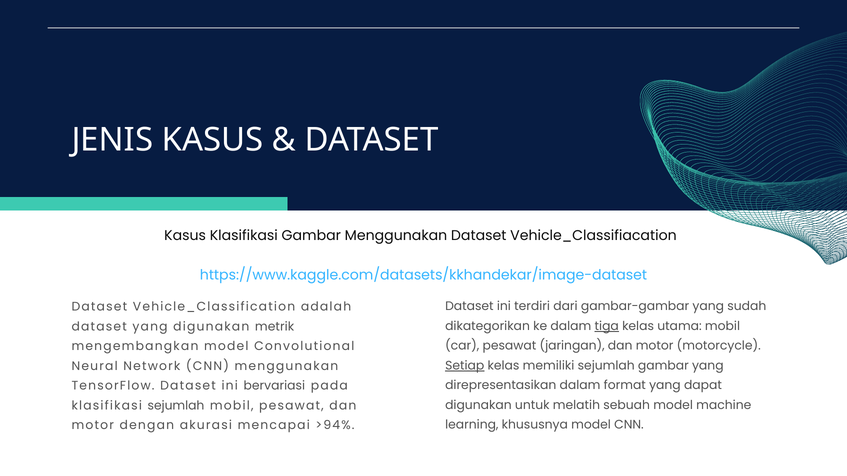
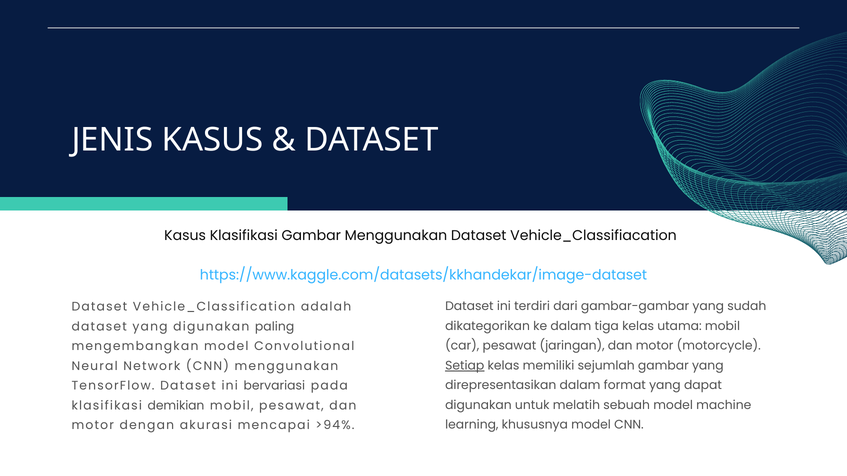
tiga underline: present -> none (607, 326)
metrik: metrik -> paling (275, 327)
klasifikasi sejumlah: sejumlah -> demikian (176, 406)
